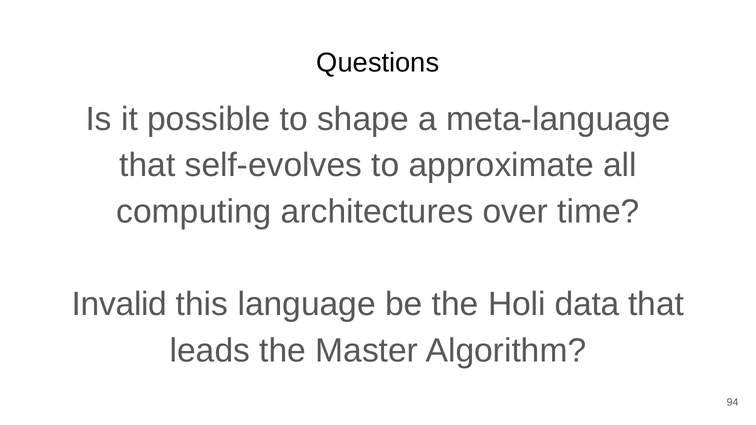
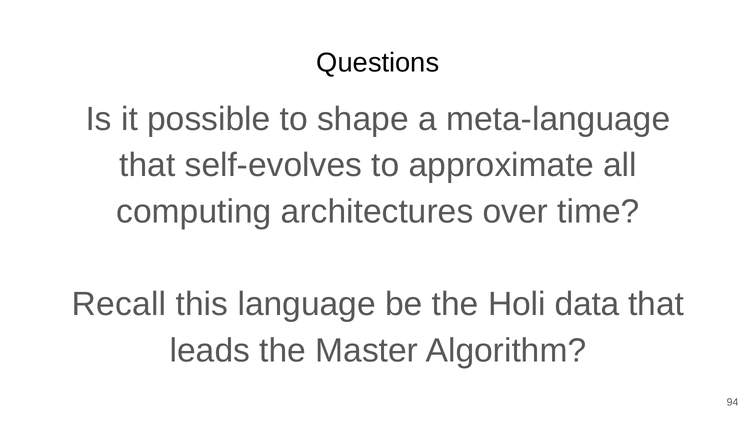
Invalid: Invalid -> Recall (119, 305)
